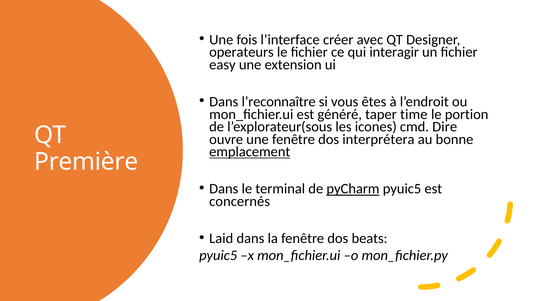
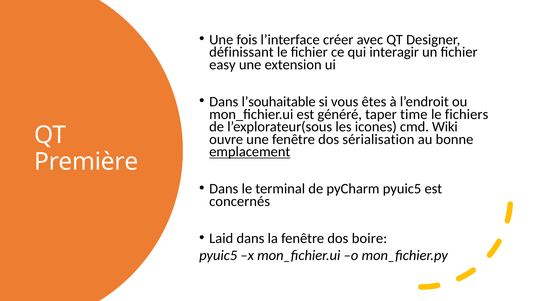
operateurs: operateurs -> définissant (241, 52)
l’reconnaître: l’reconnaître -> l’souhaitable (279, 102)
portion: portion -> fichiers (467, 114)
Dire: Dire -> Wiki (445, 127)
interprétera: interprétera -> sérialisation (378, 139)
pyCharm underline: present -> none (353, 189)
beats: beats -> boire (369, 238)
